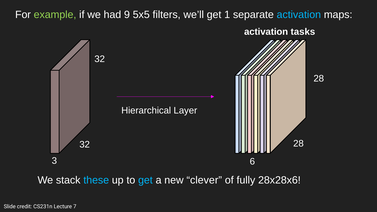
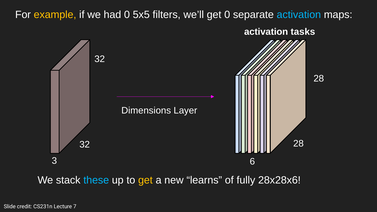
example colour: light green -> yellow (55, 15)
had 9: 9 -> 0 (127, 15)
get 1: 1 -> 0 (227, 15)
Hierarchical: Hierarchical -> Dimensions (146, 111)
get colour: light blue -> yellow (145, 180)
clever: clever -> learns (204, 180)
